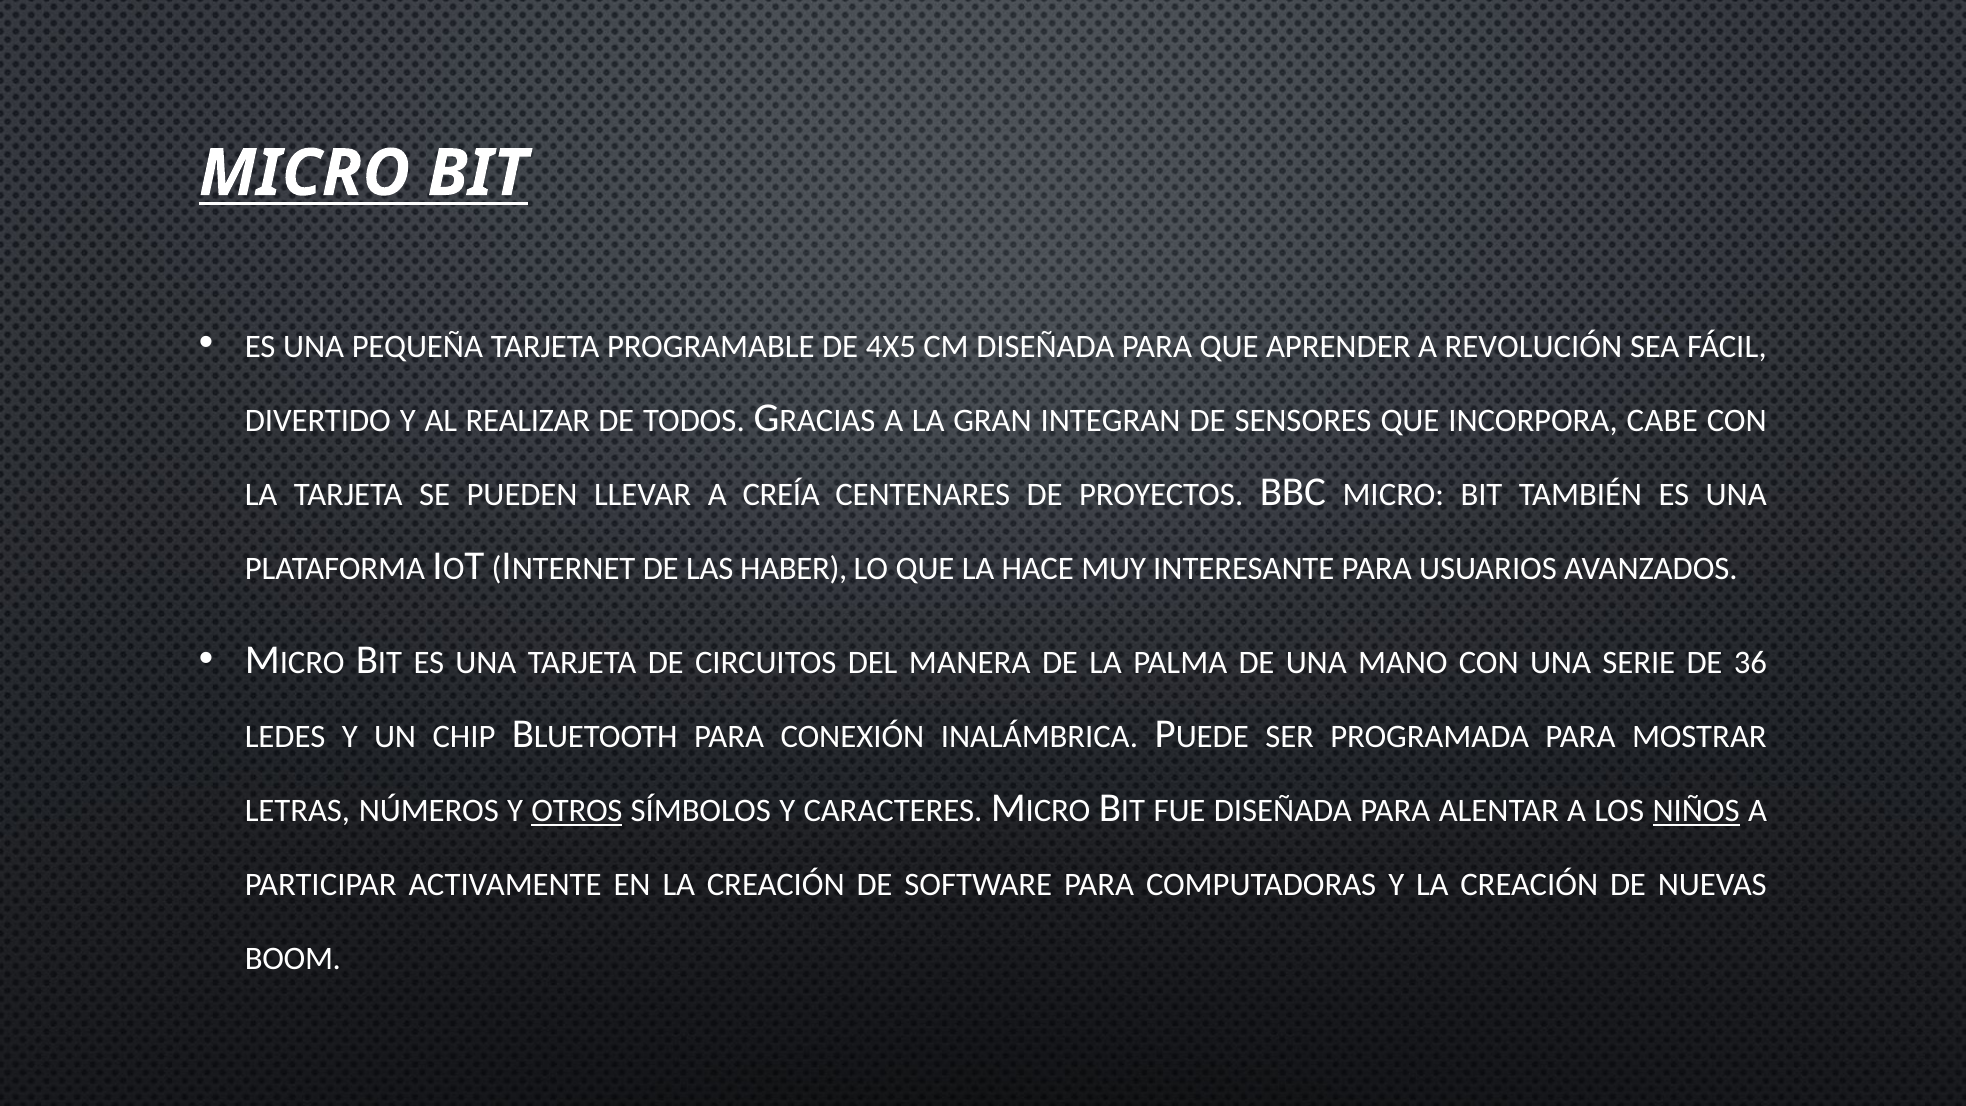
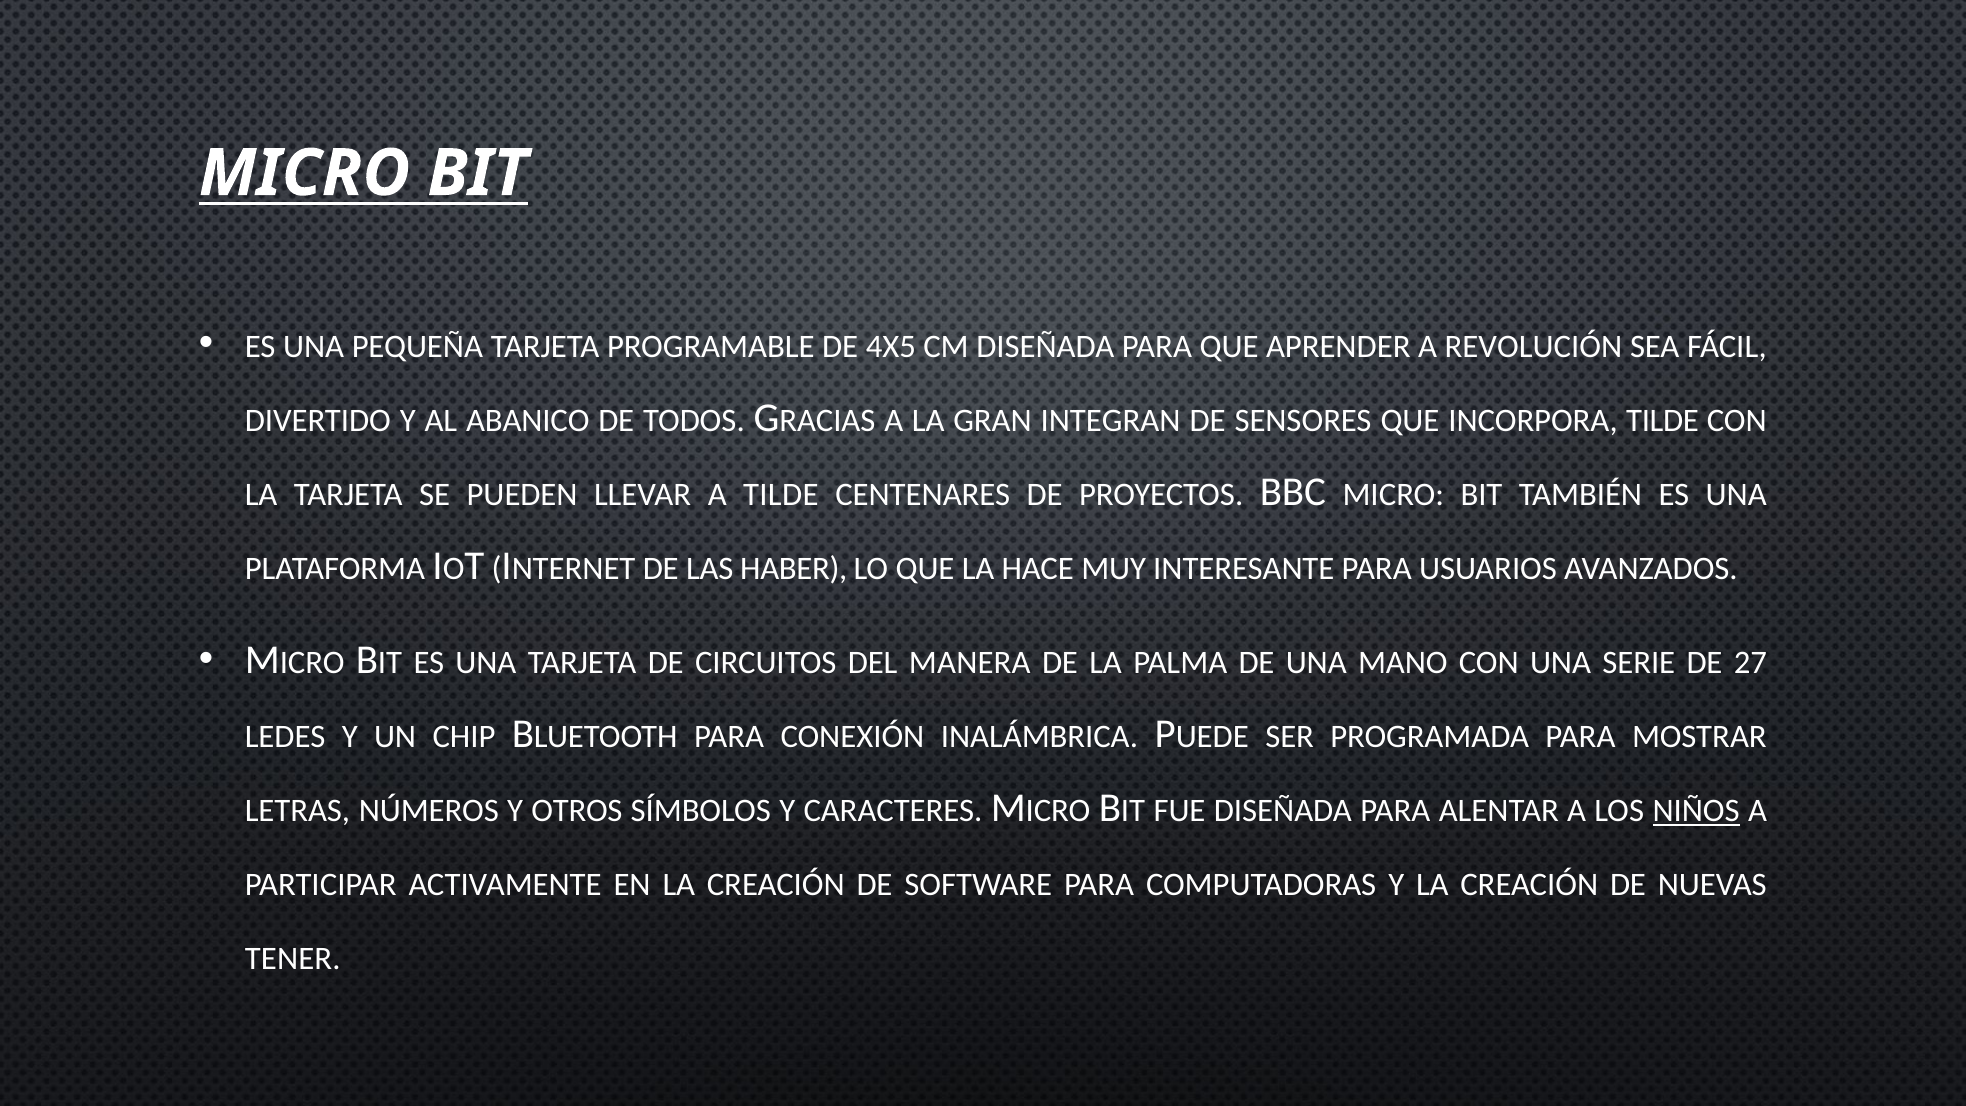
REALIZAR: REALIZAR -> ABANICO (528, 421)
INCORPORA CABE: CABE -> TILDE (1663, 421)
A CREÍA: CREÍA -> TILDE (781, 495)
36: 36 -> 27 (1750, 663)
OTROS underline: present -> none (577, 810)
BOOM: BOOM -> TENER (293, 958)
